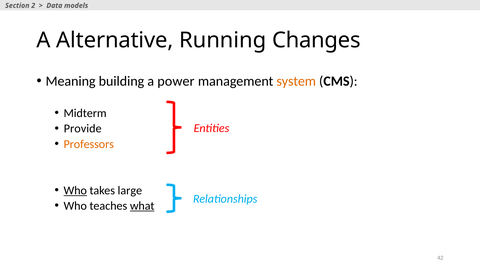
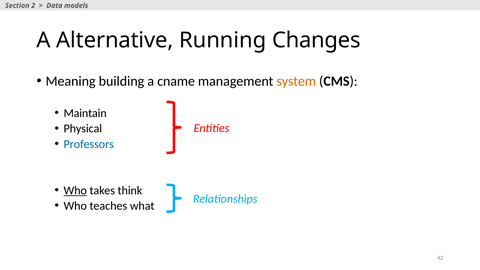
power: power -> cname (176, 81)
Midterm: Midterm -> Maintain (85, 113)
Provide: Provide -> Physical (83, 129)
Professors colour: orange -> blue (89, 144)
large: large -> think (130, 190)
what underline: present -> none (142, 206)
